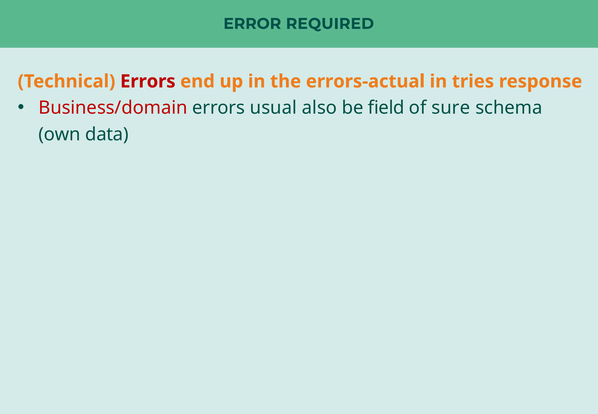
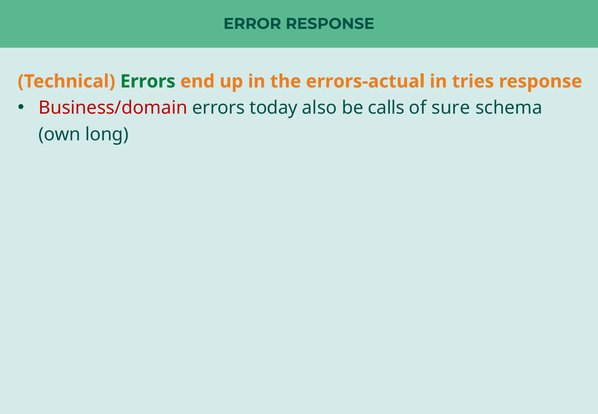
ERROR REQUIRED: REQUIRED -> RESPONSE (330, 24)
Errors colour: red -> green (148, 81)
usual: usual -> today (274, 108)
field: field -> calls (386, 108)
data: data -> long (107, 134)
